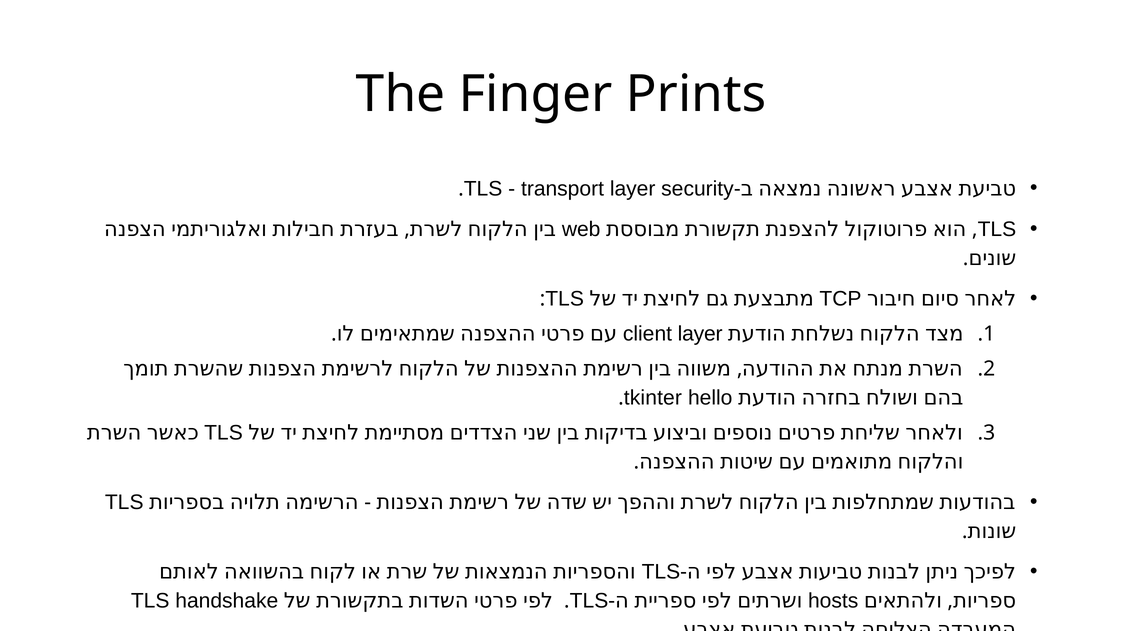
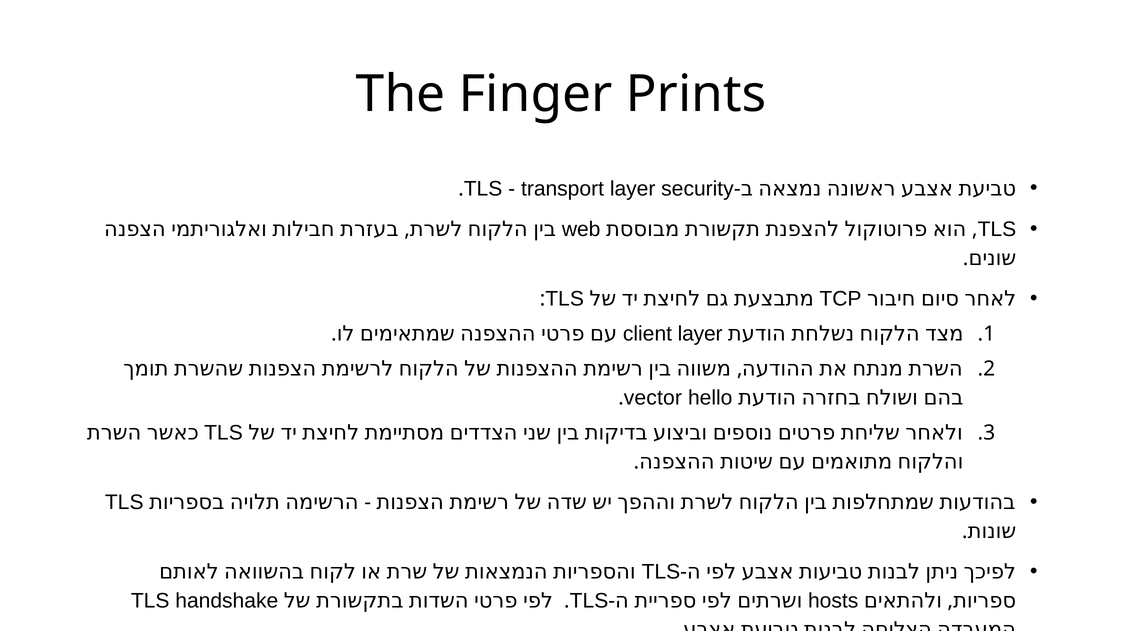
tkinter: tkinter -> vector (653, 398)
